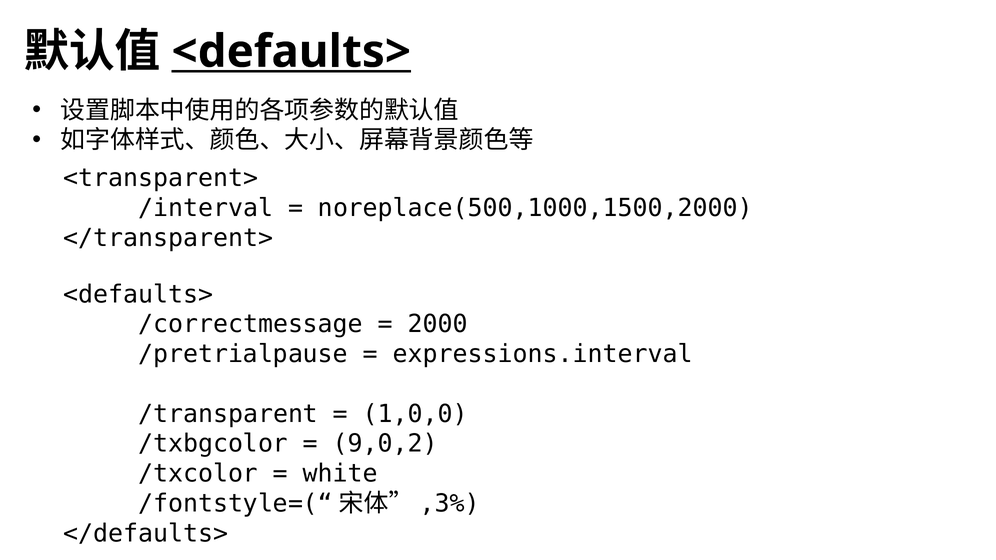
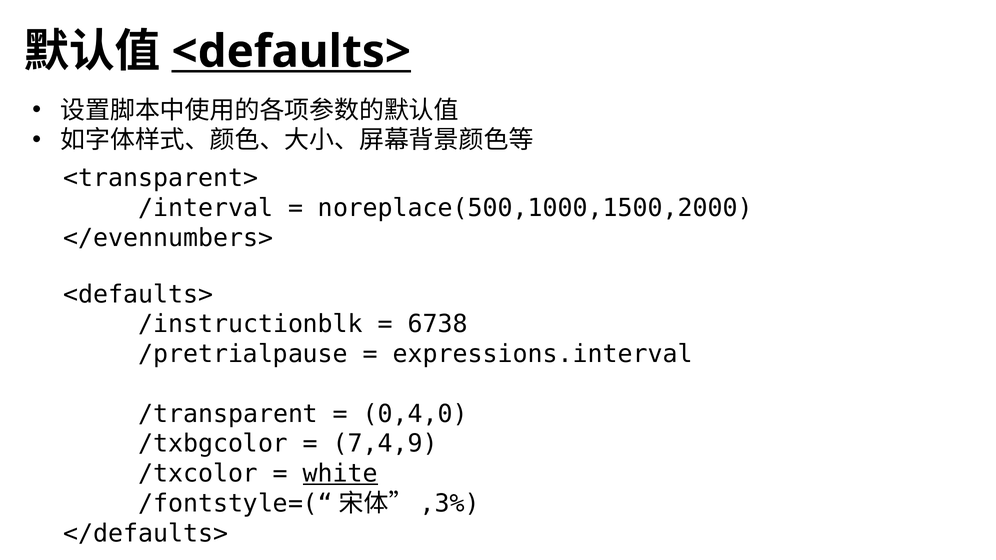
</transparent>: </transparent> -> </evennumbers> (168, 238)
/correctmessage: /correctmessage -> /instructionblk (251, 324)
2000: 2000 -> 6738 (438, 324)
1,0,0: 1,0,0 -> 0,4,0 (415, 414)
9,0,2: 9,0,2 -> 7,4,9 (385, 444)
white underline: none -> present (340, 474)
